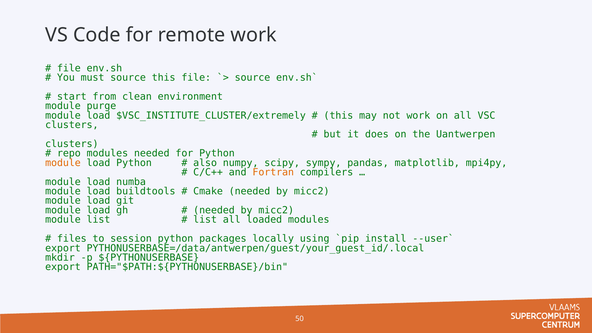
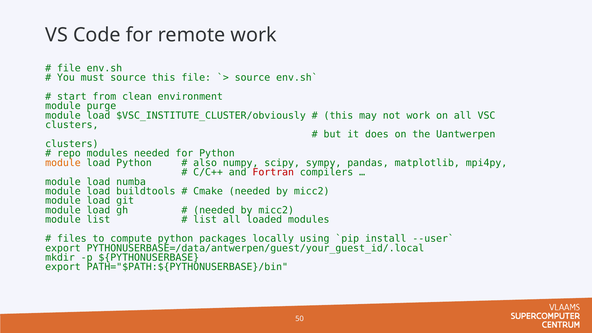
$VSC_INSTITUTE_CLUSTER/extremely: $VSC_INSTITUTE_CLUSTER/extremely -> $VSC_INSTITUTE_CLUSTER/obviously (211, 115)
Fortran colour: orange -> red (273, 172)
session: session -> compute (131, 239)
